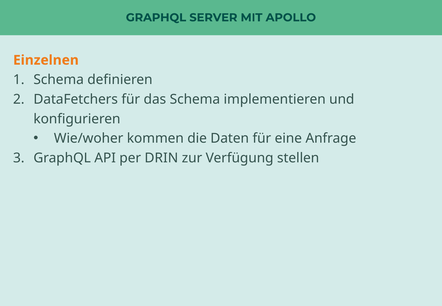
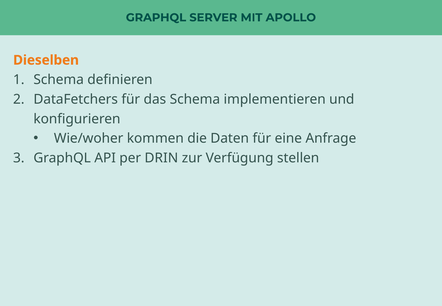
Einzelnen: Einzelnen -> Dieselben (46, 60)
